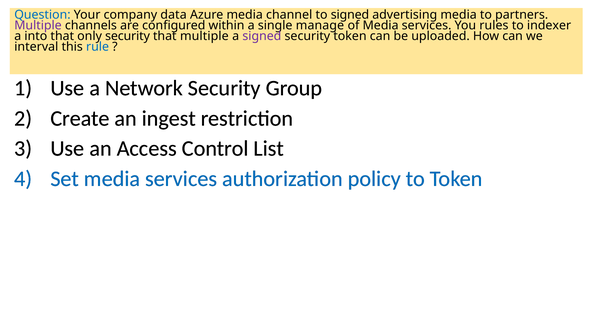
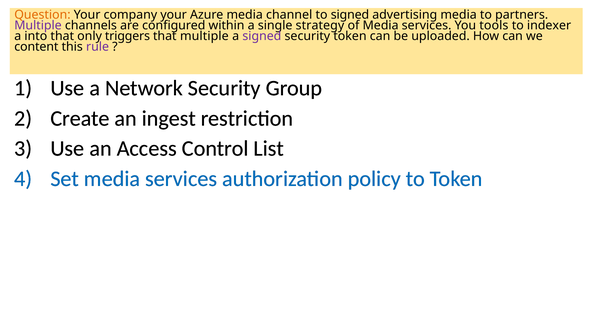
Question colour: blue -> orange (42, 15)
company data: data -> your (174, 15)
manage: manage -> strategy (320, 25)
rules: rules -> tools (494, 25)
only security: security -> triggers (128, 36)
interval: interval -> content (36, 47)
rule colour: blue -> purple (98, 47)
